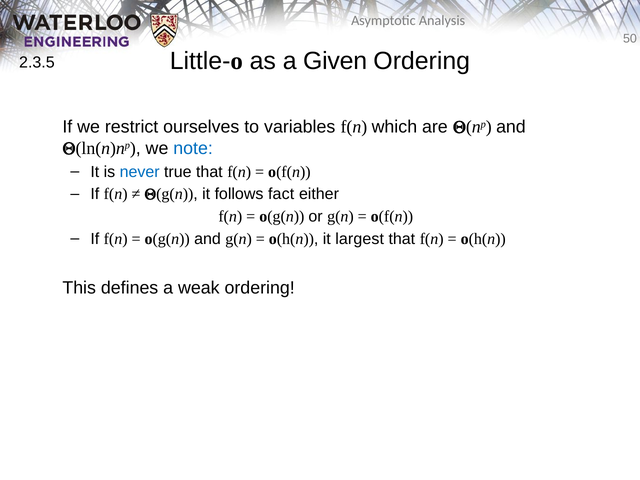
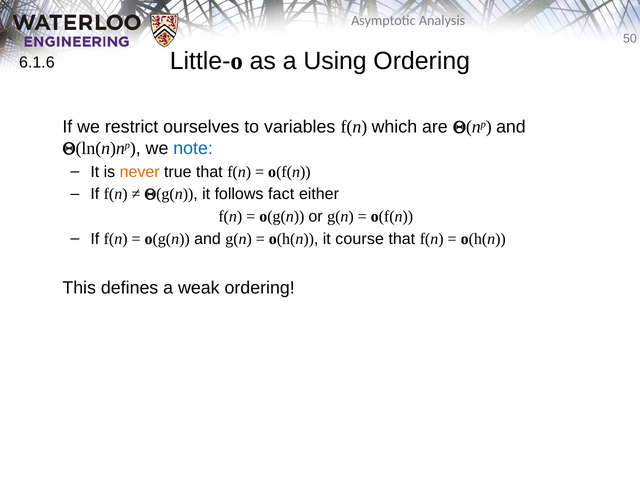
Given: Given -> Using (335, 61)
2.3.5: 2.3.5 -> 6.1.6 (37, 62)
never colour: blue -> orange (140, 172)
largest: largest -> course (360, 239)
